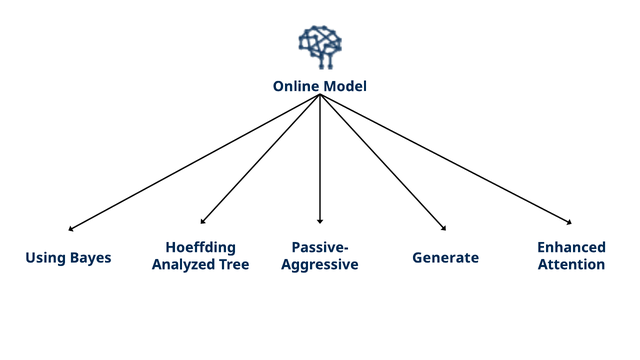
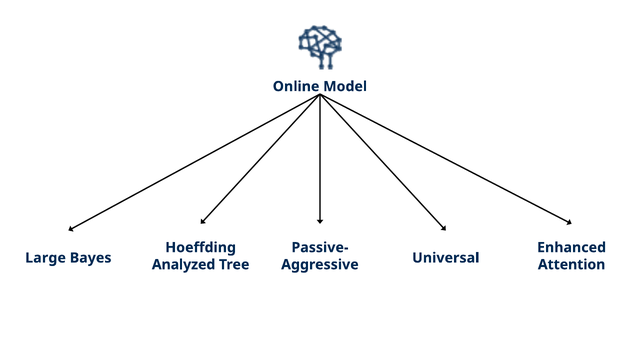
Using: Using -> Large (46, 258)
Generate: Generate -> Universal (446, 258)
